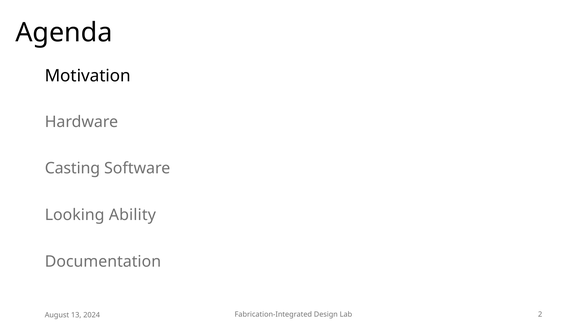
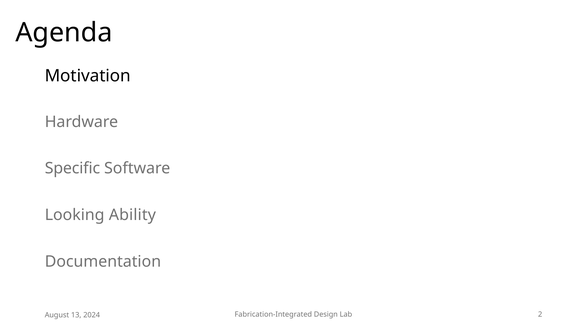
Casting: Casting -> Specific (72, 169)
